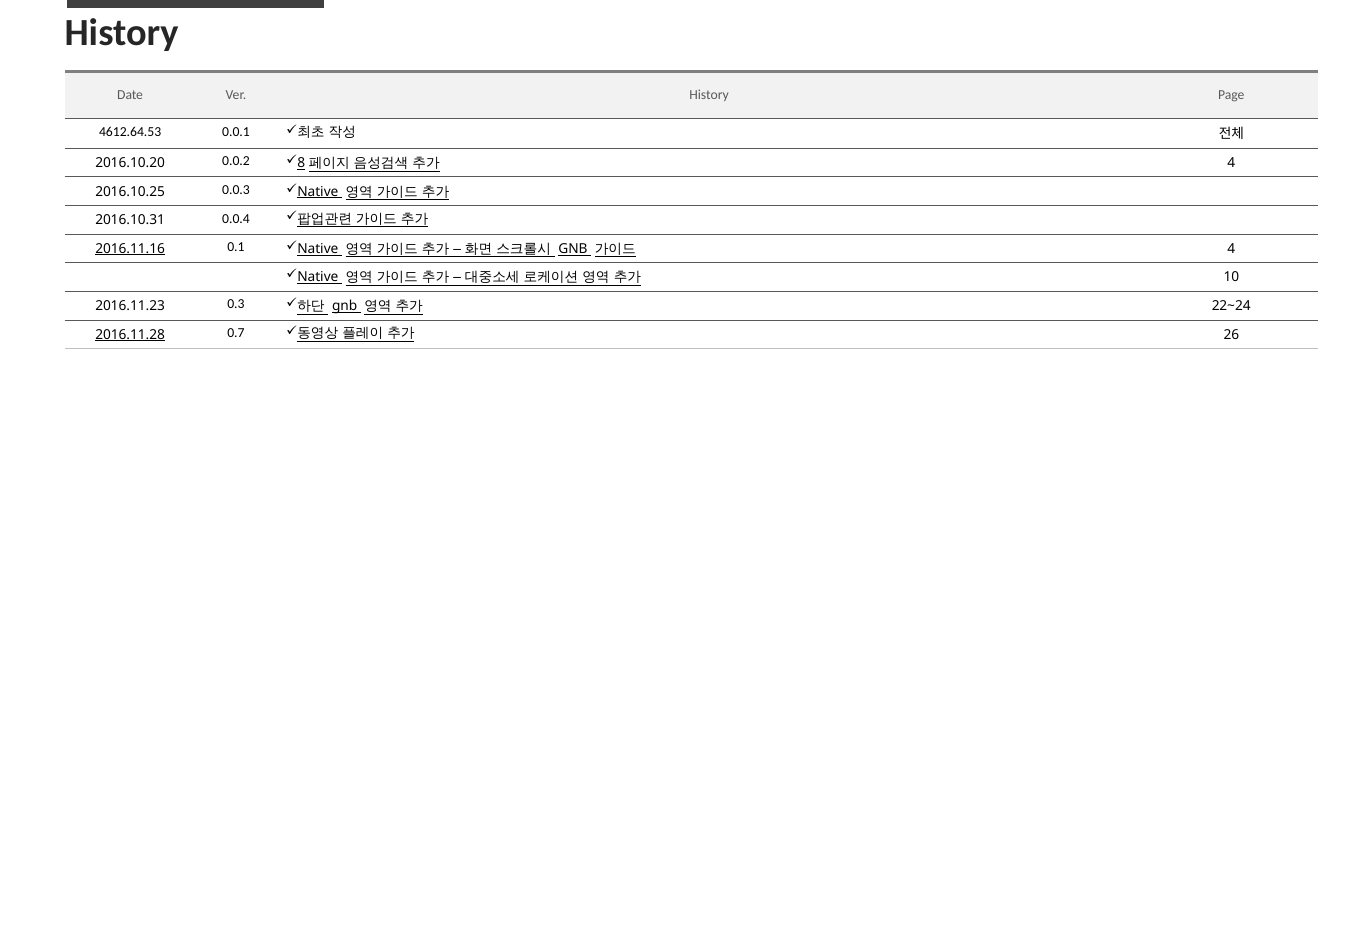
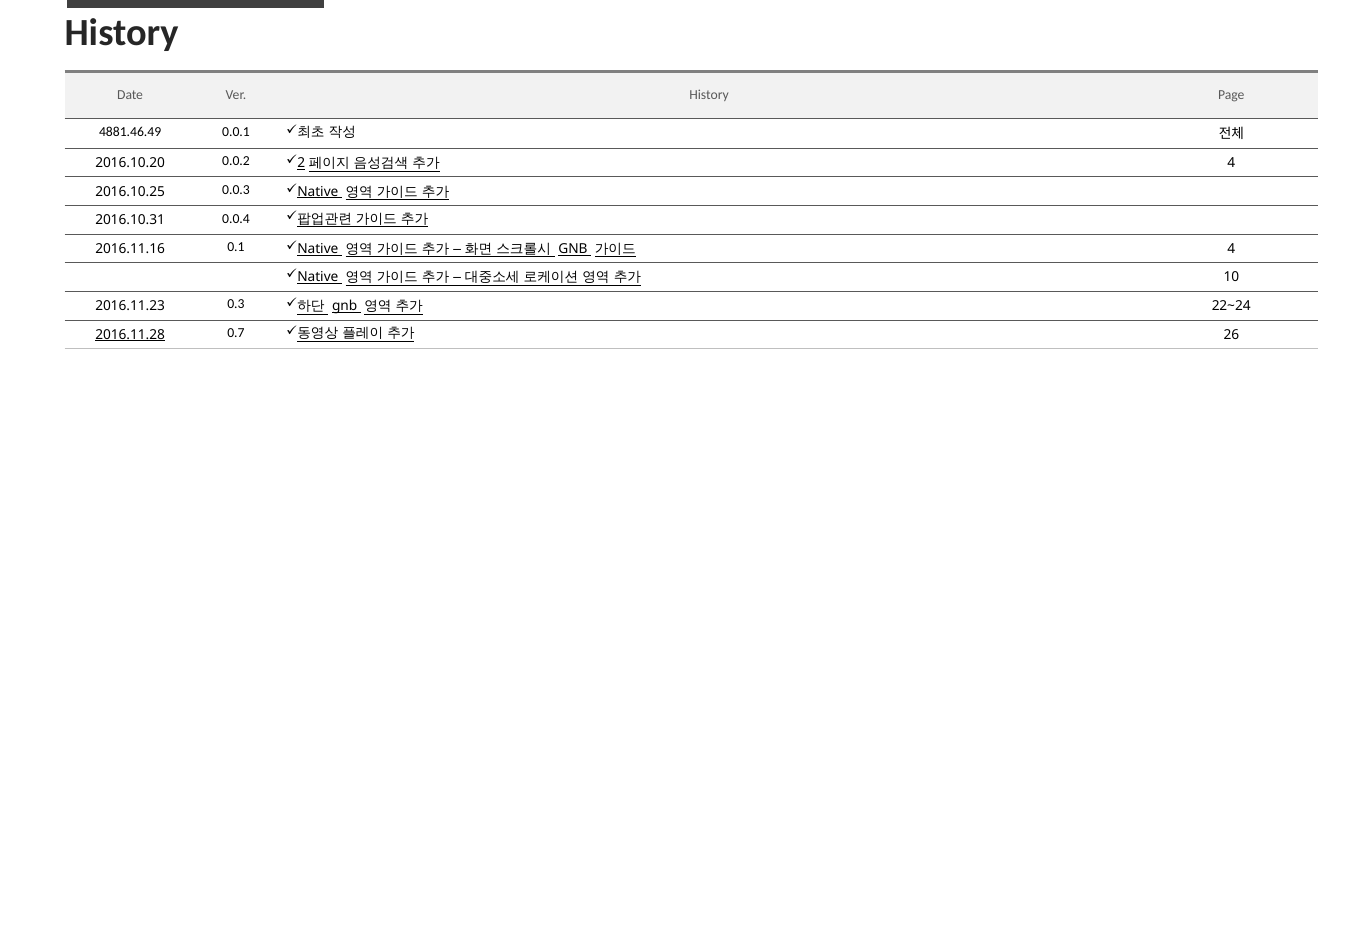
4612.64.53: 4612.64.53 -> 4881.46.49 (130, 132)
8: 8 -> 2 (301, 163)
2016.11.16 underline: present -> none (130, 249)
